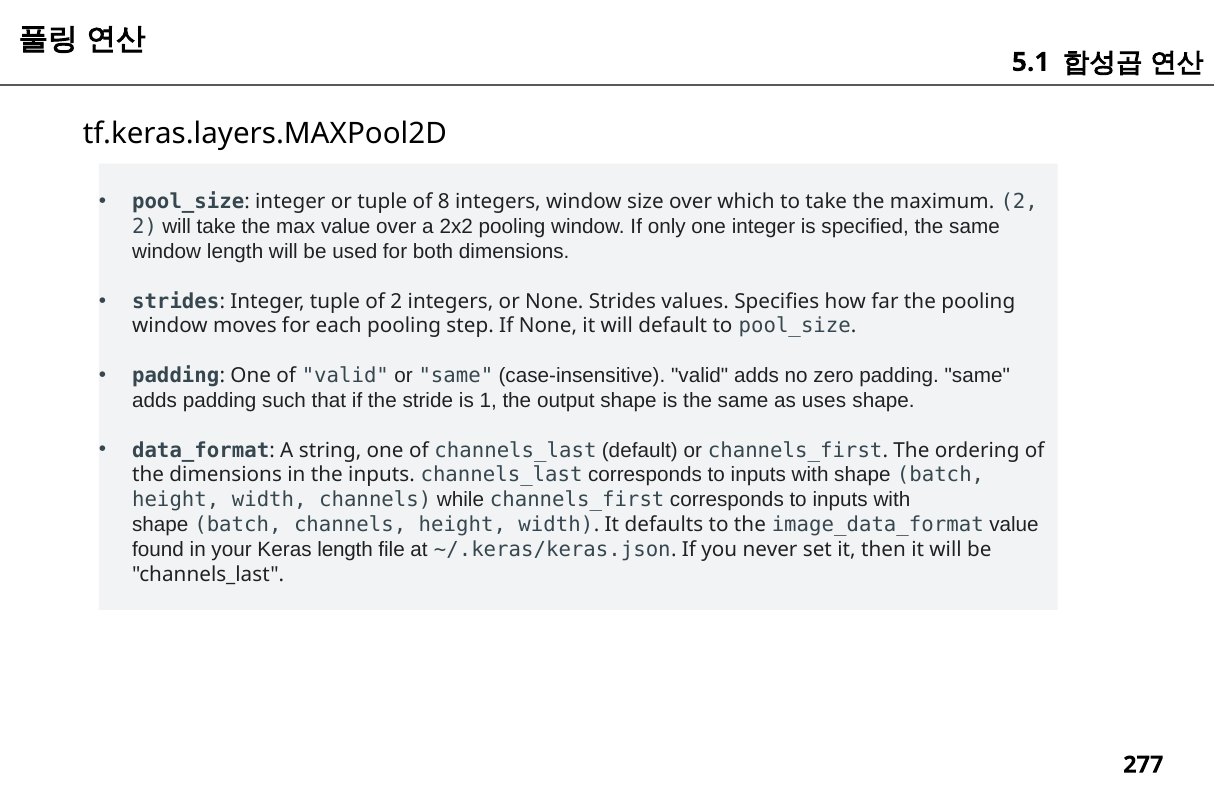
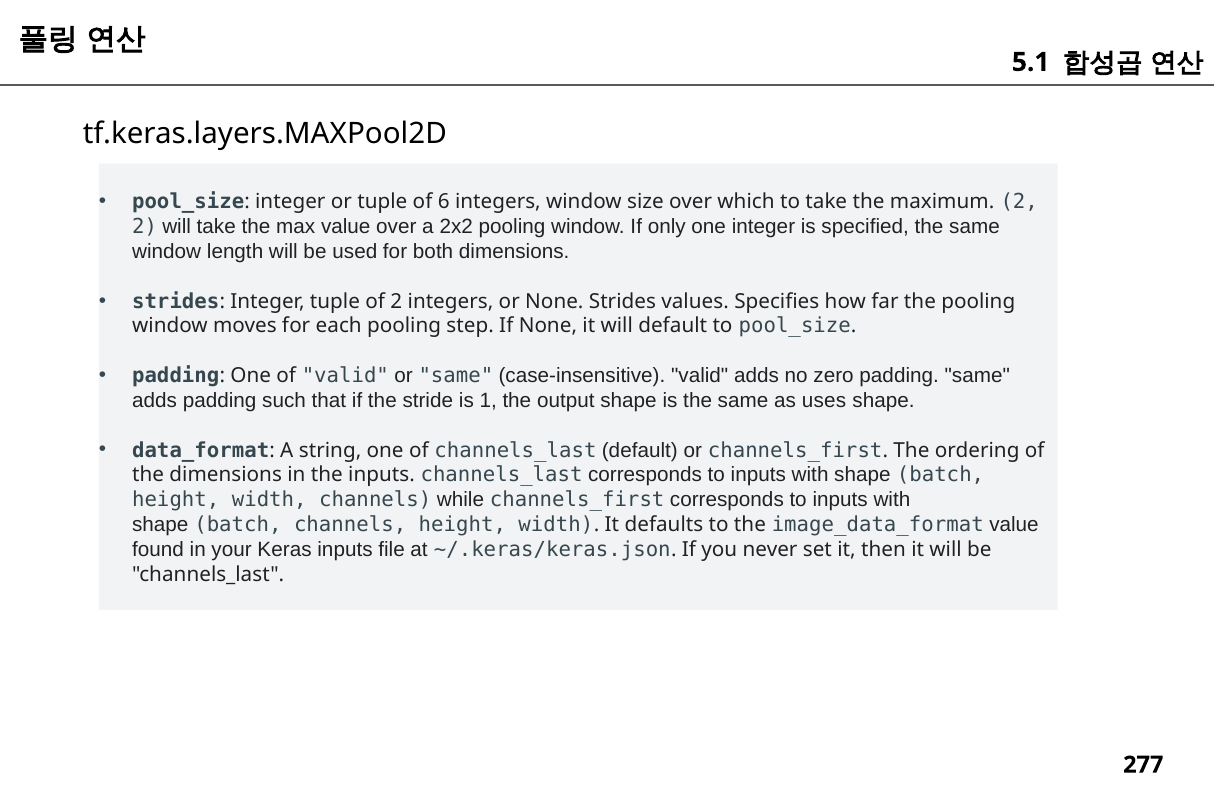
8: 8 -> 6 (444, 202)
Keras length: length -> inputs (345, 550)
